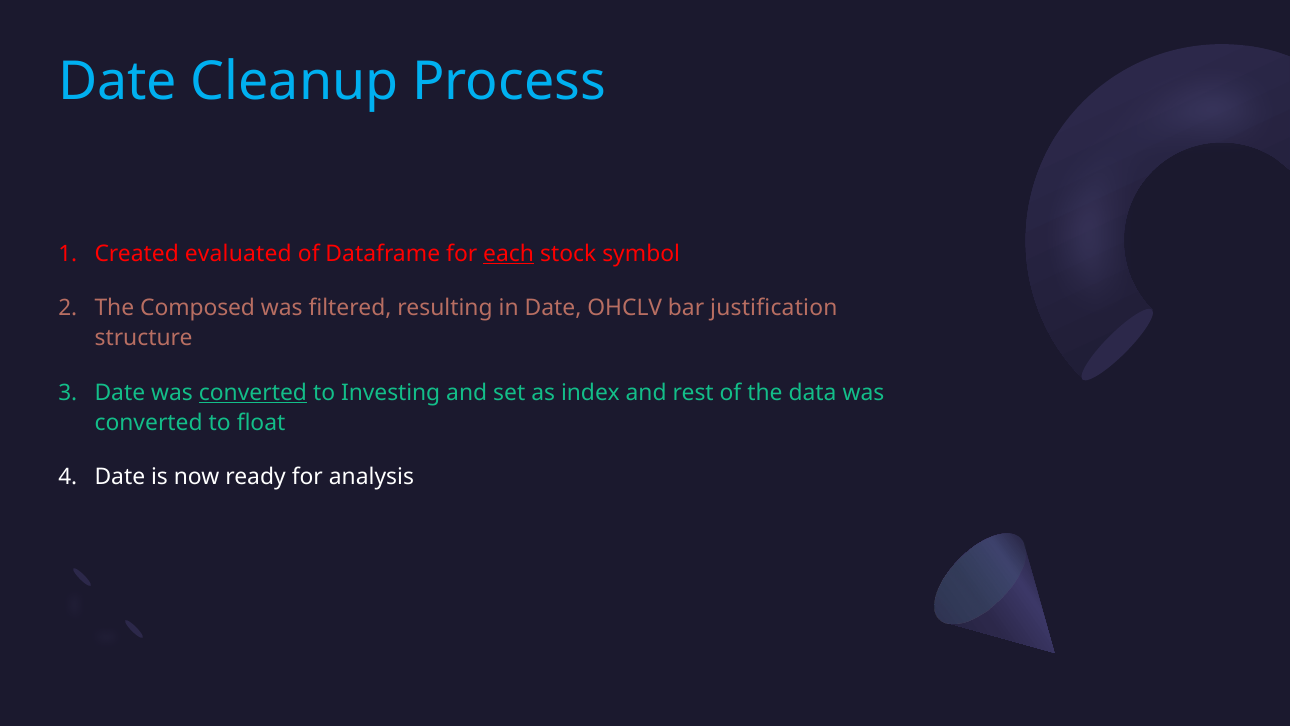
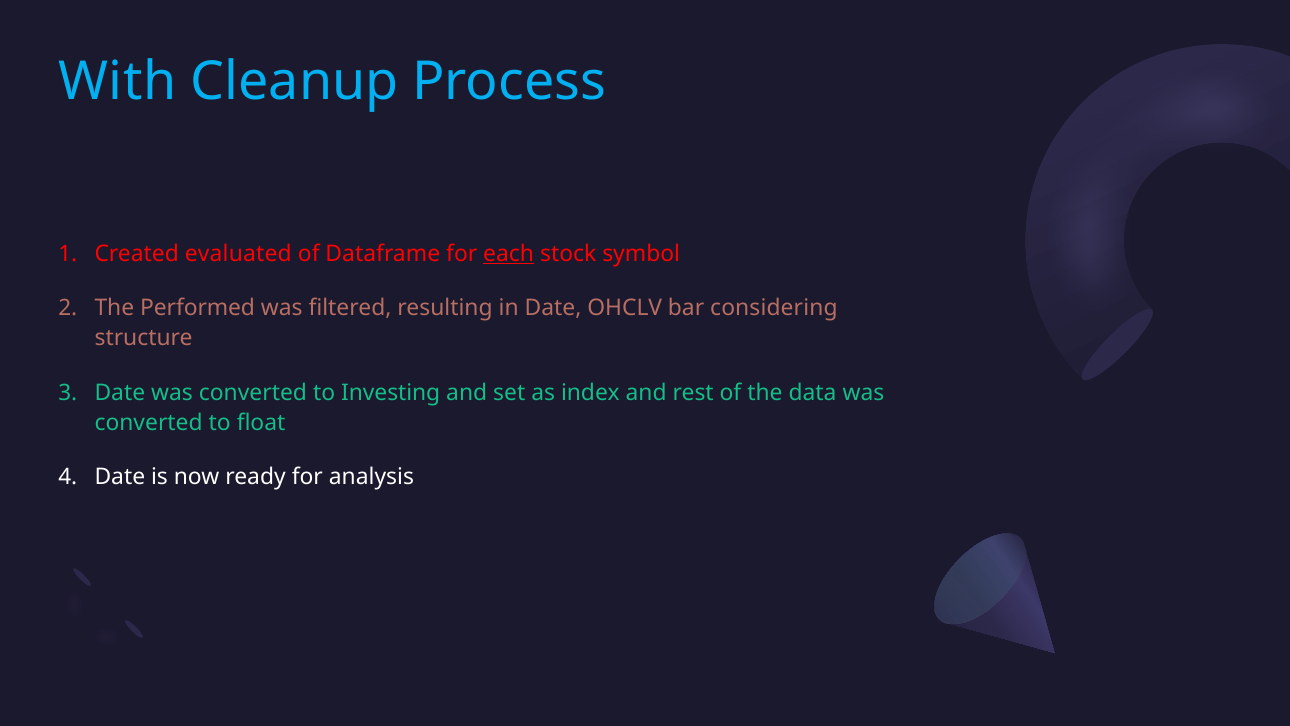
Date: Date -> With (117, 81)
Composed: Composed -> Performed (198, 308)
justification: justification -> considering (774, 308)
converted underline: present -> none (253, 392)
